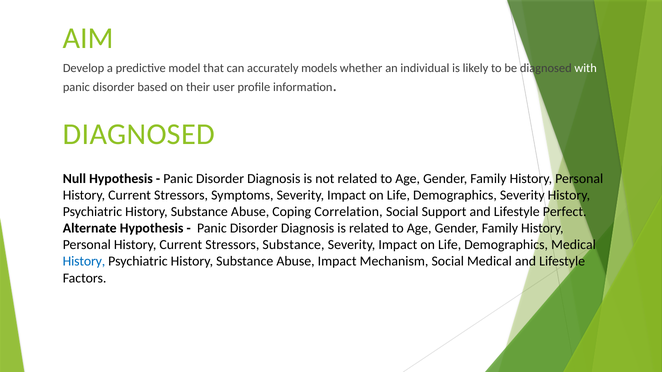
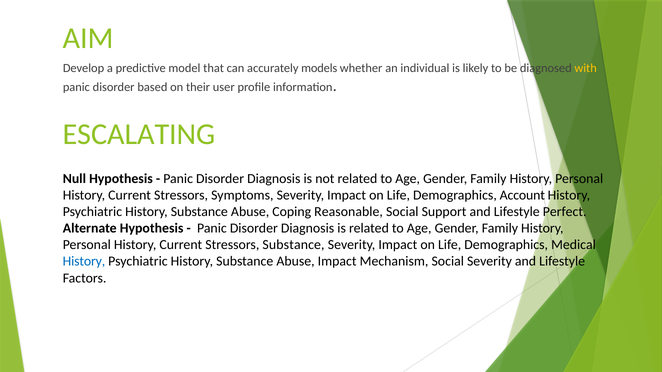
with colour: white -> yellow (586, 68)
DIAGNOSED: DIAGNOSED -> ESCALATING (139, 134)
Demographics Severity: Severity -> Account (522, 195)
Correlation: Correlation -> Reasonable (349, 212)
Social Medical: Medical -> Severity (489, 262)
